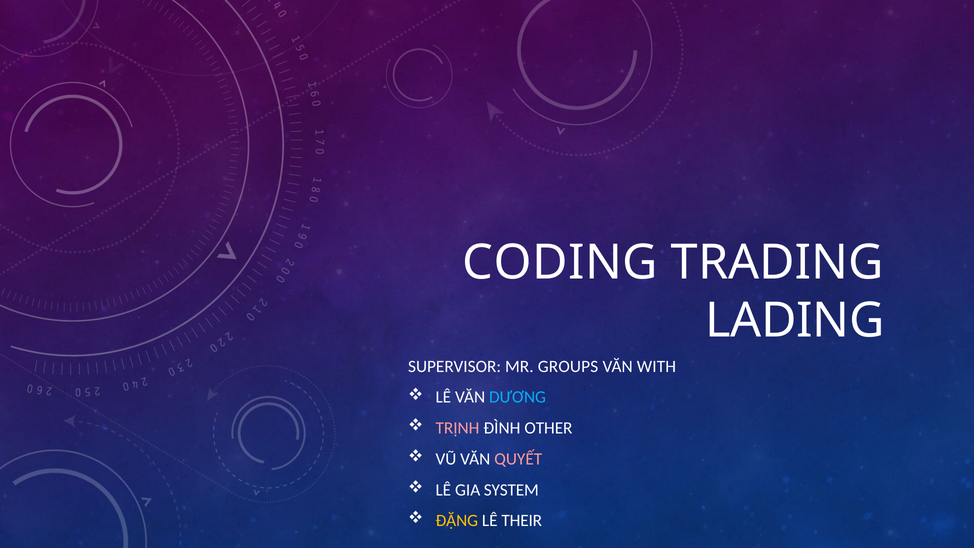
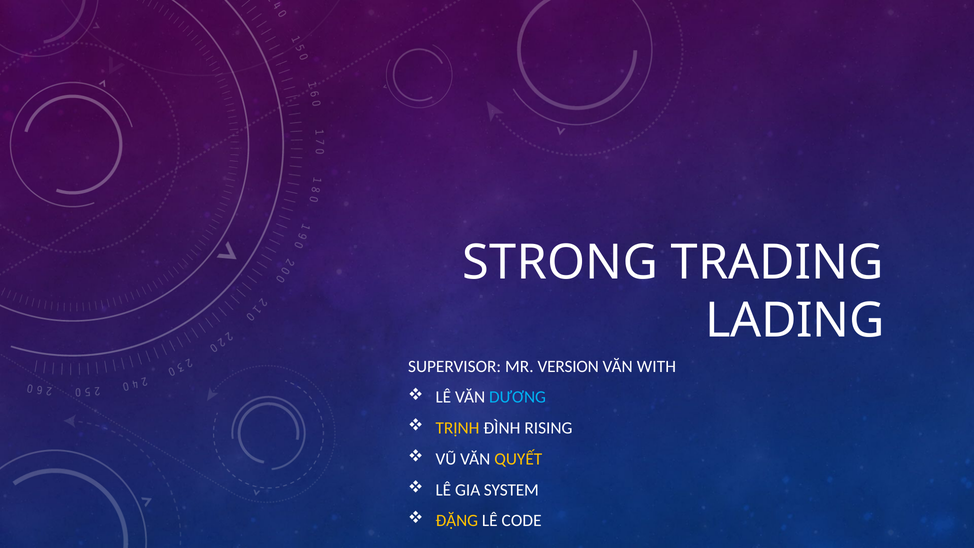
CODING: CODING -> STRONG (560, 262)
GROUPS: GROUPS -> VERSION (568, 366)
TRỊNH colour: pink -> yellow (457, 428)
OTHER: OTHER -> RISING (548, 428)
QUYẾT colour: pink -> yellow (518, 459)
THEIR: THEIR -> CODE (522, 521)
